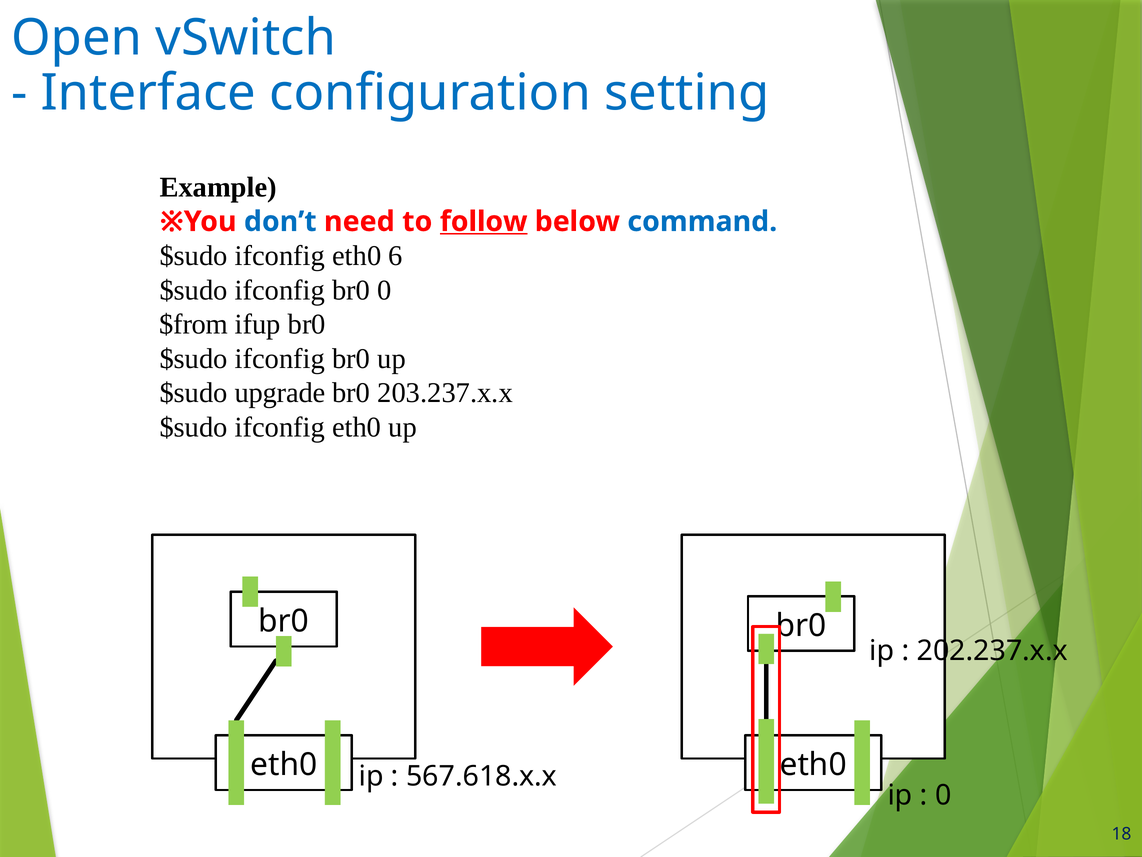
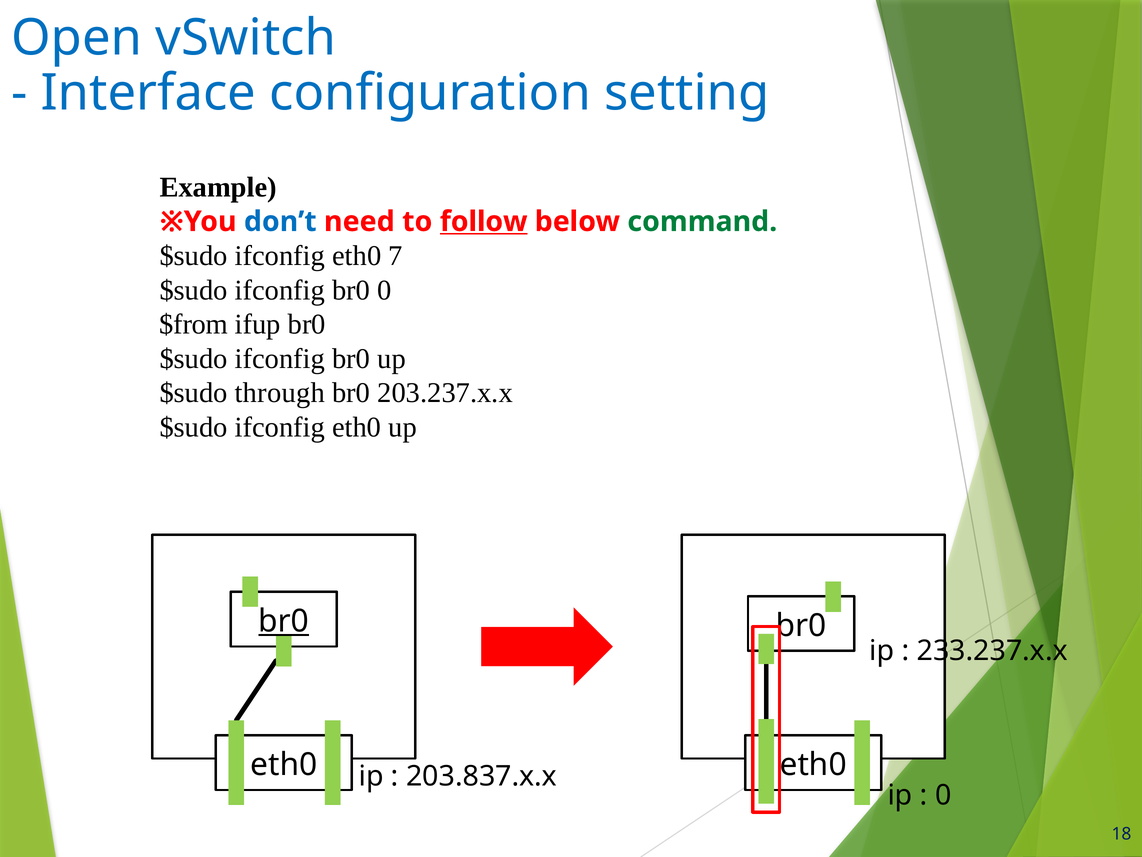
command colour: blue -> green (702, 221)
6: 6 -> 7 (395, 256)
upgrade: upgrade -> through (280, 393)
br0 underline: none -> present (284, 621)
202.237.x.x: 202.237.x.x -> 233.237.x.x (992, 650)
567.618.x.x: 567.618.x.x -> 203.837.x.x (482, 776)
